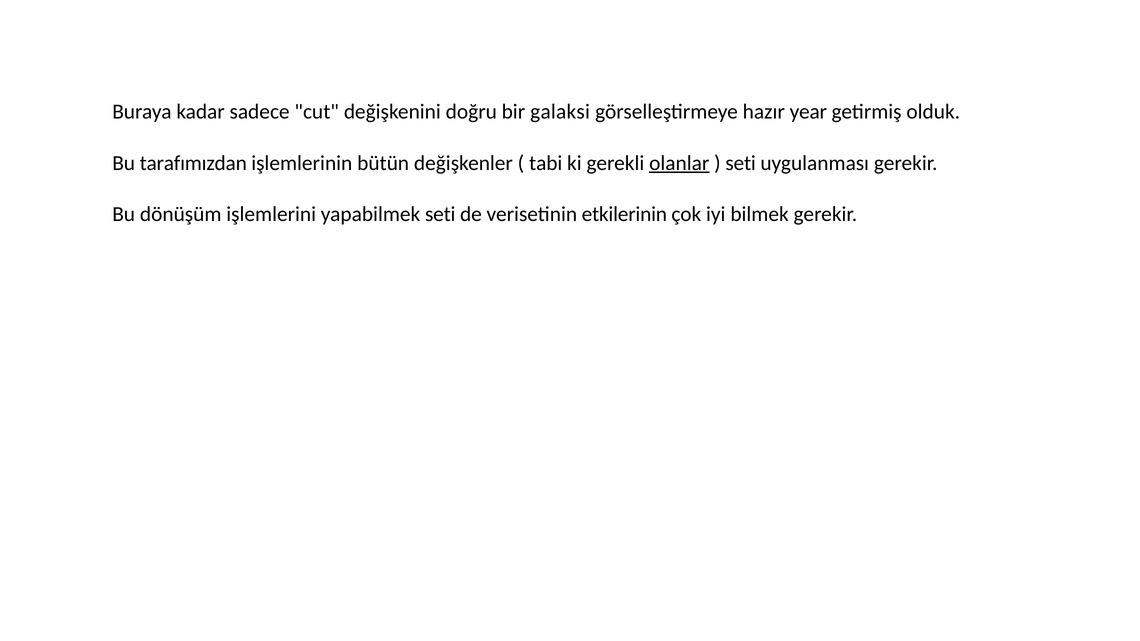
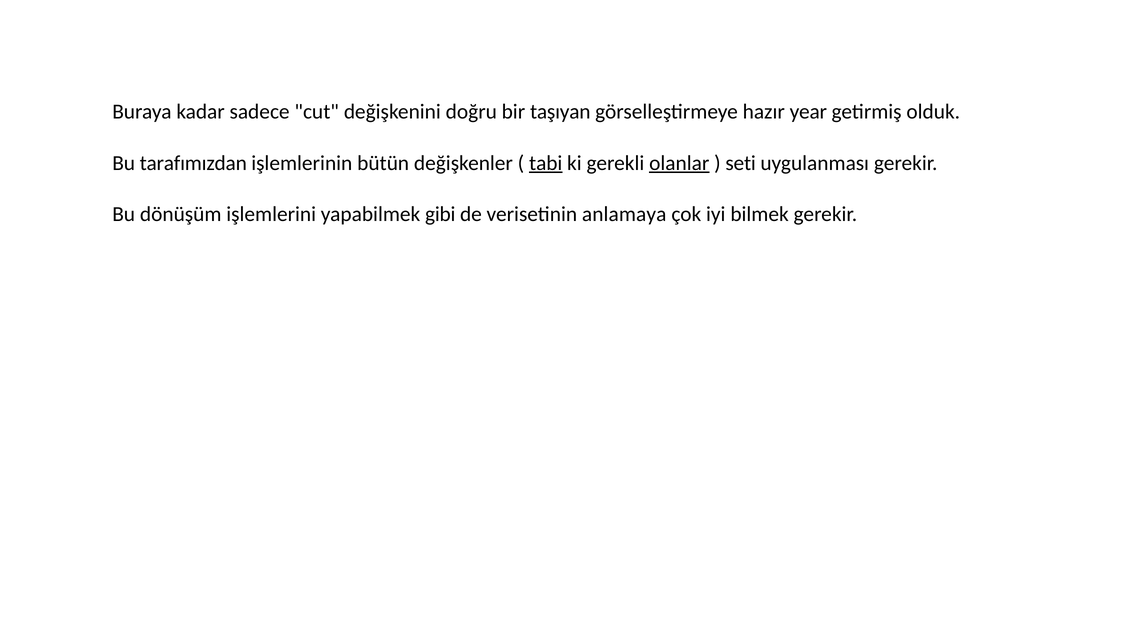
galaksi: galaksi -> taşıyan (560, 112)
tabi underline: none -> present (546, 163)
yapabilmek seti: seti -> gibi (440, 214)
etkilerinin: etkilerinin -> anlamaya (624, 214)
